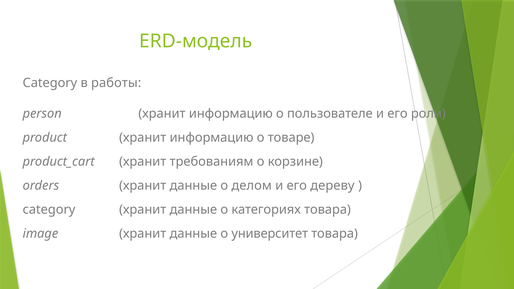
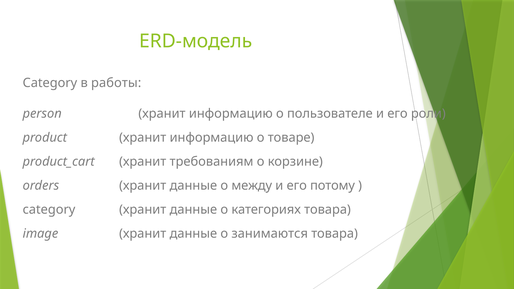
делом: делом -> между (252, 186)
дереву: дереву -> потому (333, 186)
университет: университет -> занимаются (270, 234)
